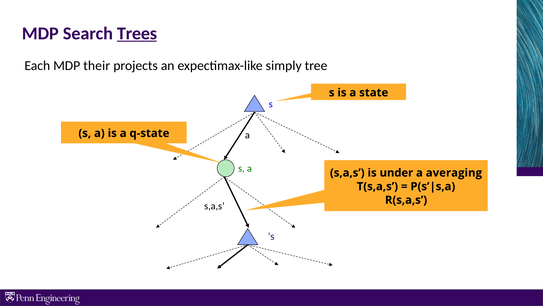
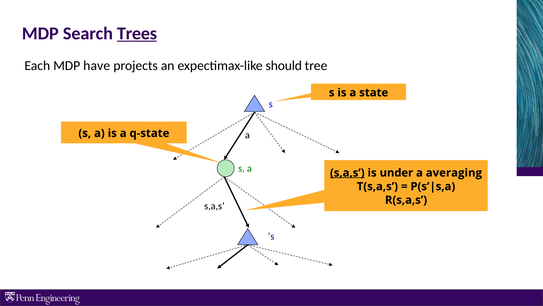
their: their -> have (97, 66)
simply: simply -> should (284, 66)
s,a,s underline: none -> present (347, 173)
